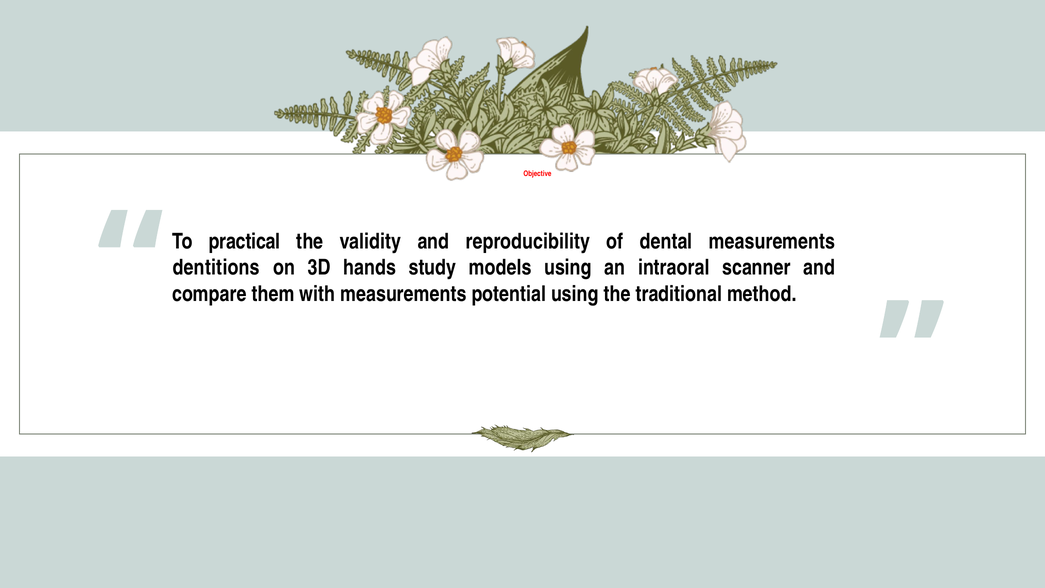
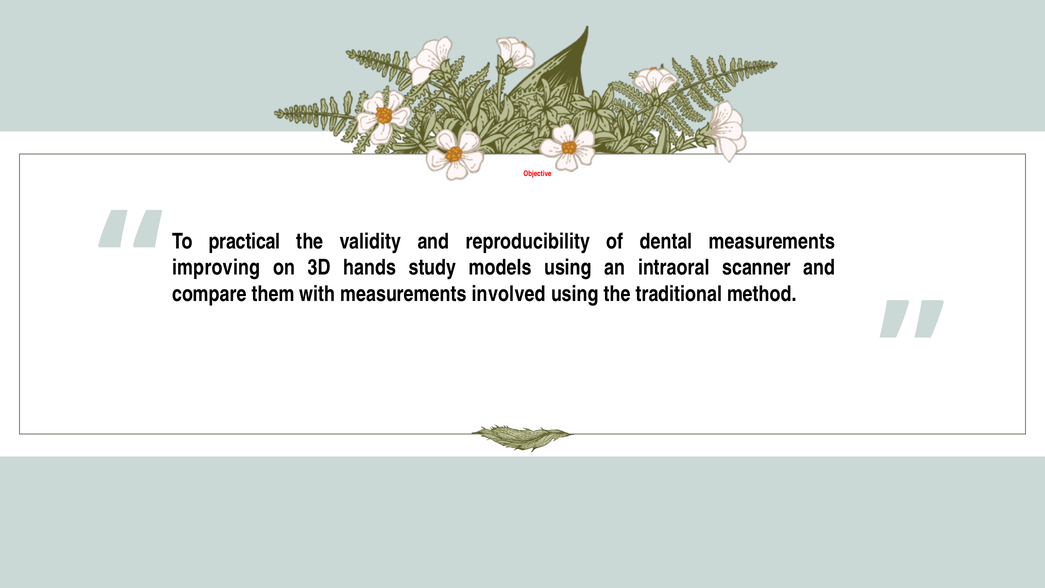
dentitions: dentitions -> improving (216, 268)
potential: potential -> involved (509, 294)
